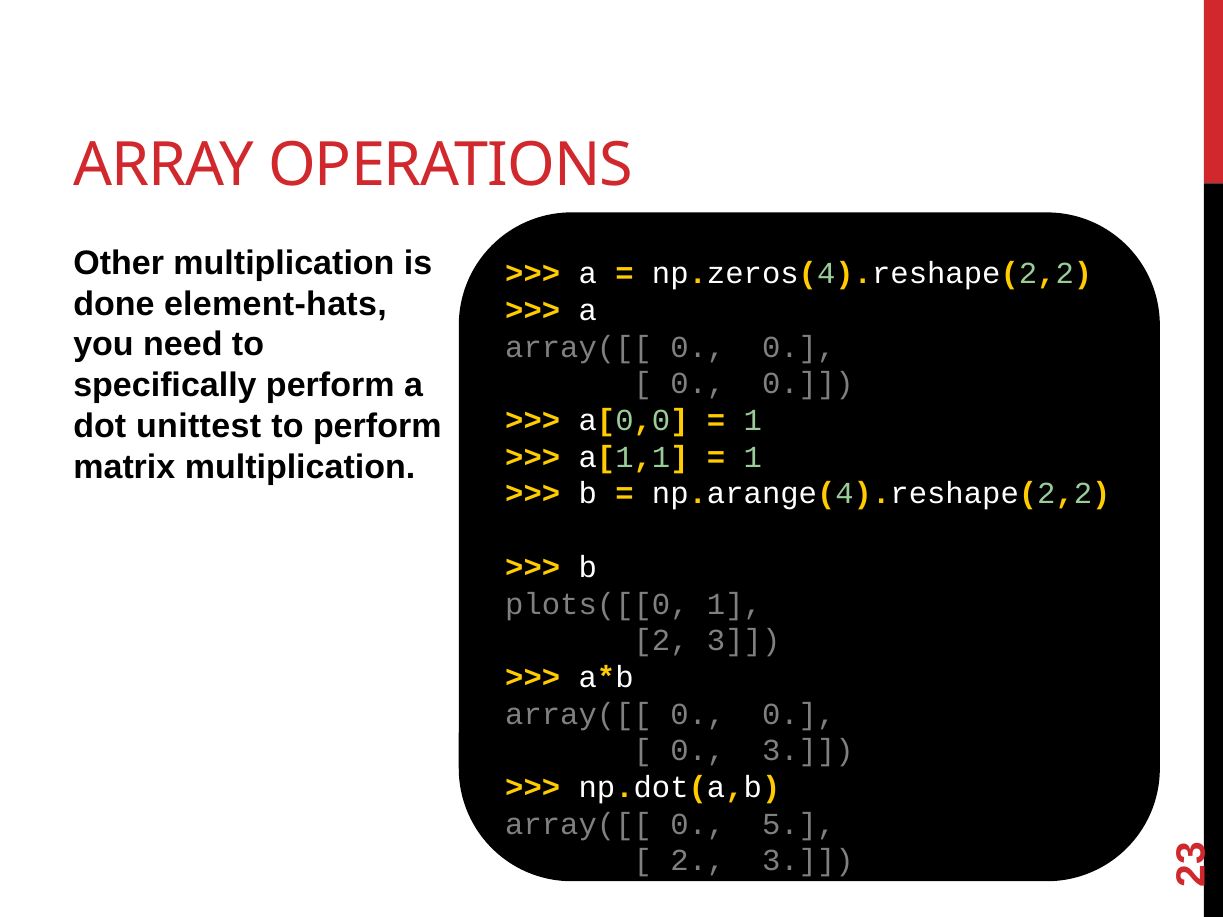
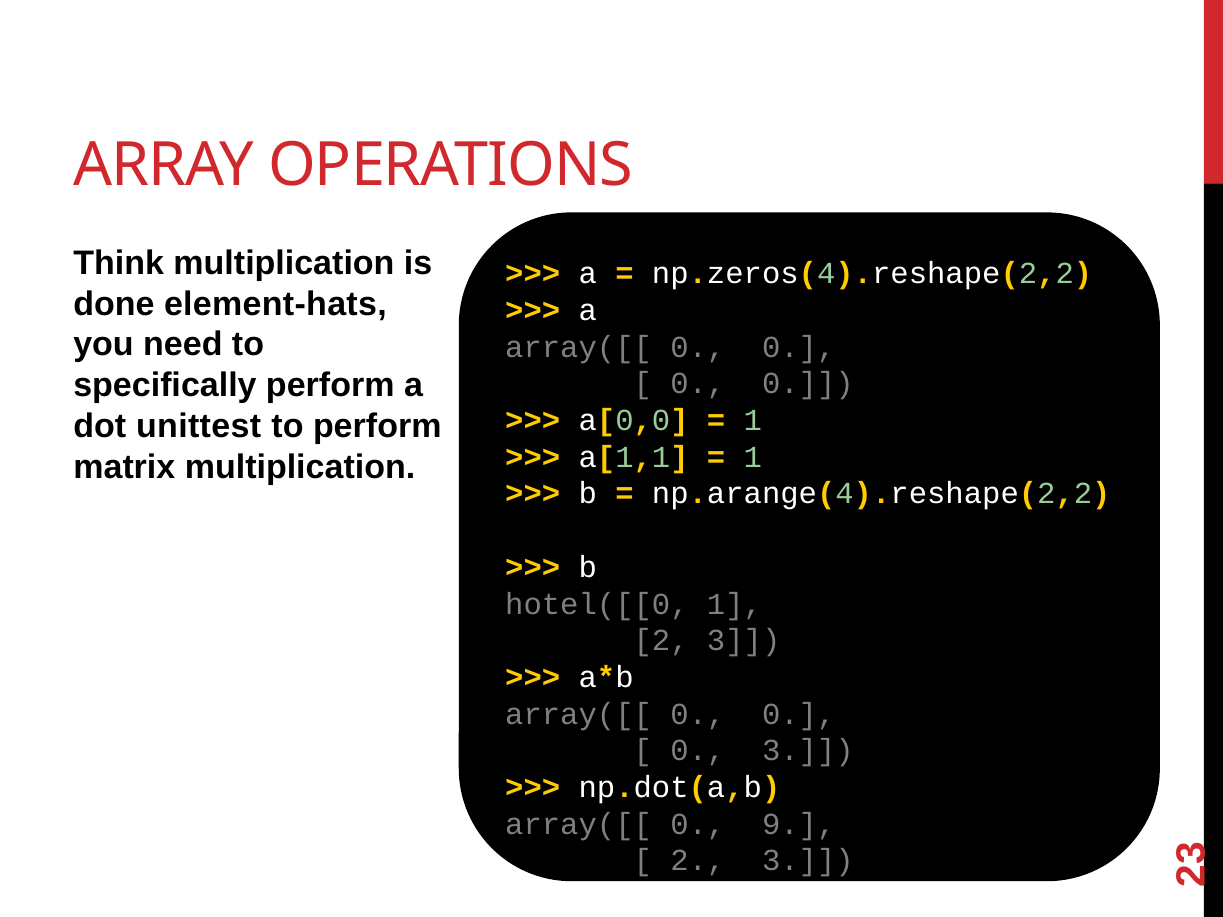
Other: Other -> Think (119, 263)
plots([[0: plots([[0 -> hotel([[0 (597, 604)
5: 5 -> 9 (799, 824)
